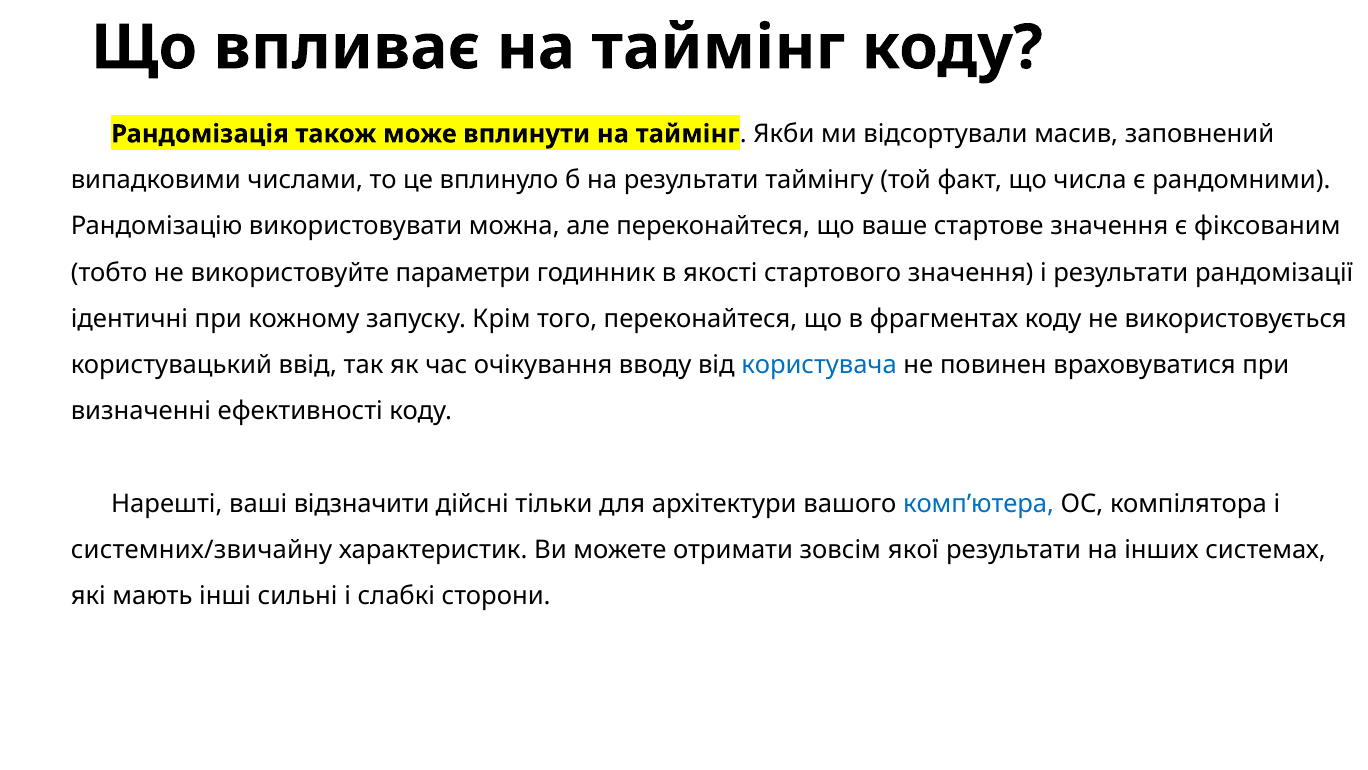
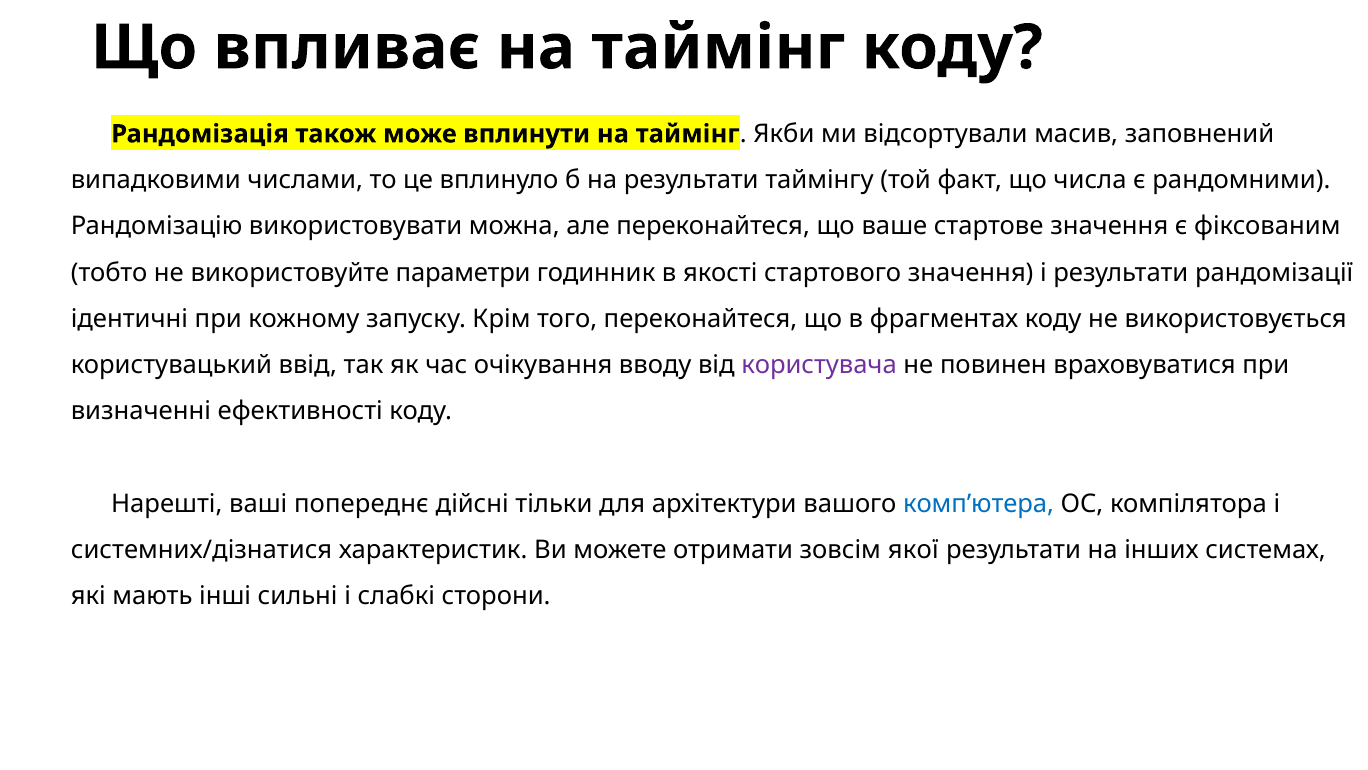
користувача colour: blue -> purple (819, 365)
відзначити: відзначити -> попереднє (361, 503)
системних/звичайну: системних/звичайну -> системних/дізнатися (202, 549)
